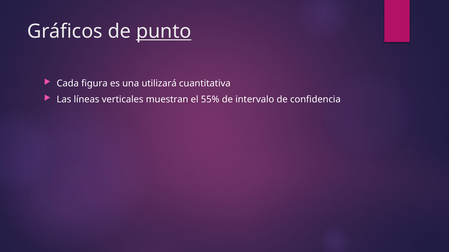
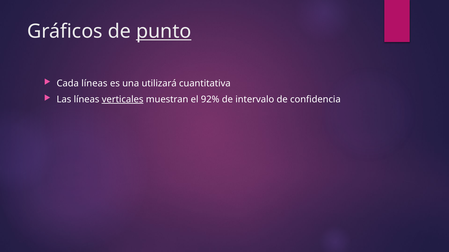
Cada figura: figura -> líneas (94, 84)
verticales underline: none -> present (123, 99)
55%: 55% -> 92% (210, 99)
